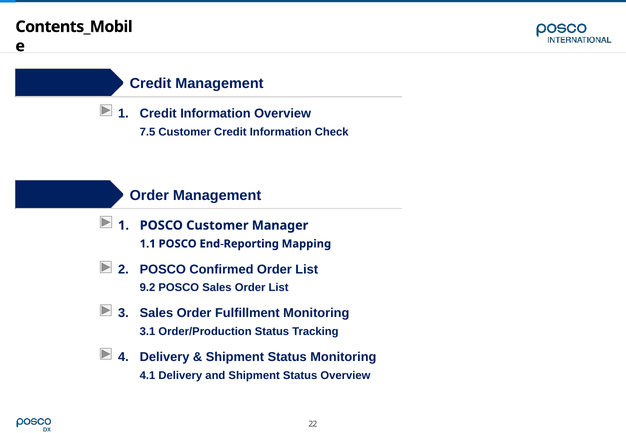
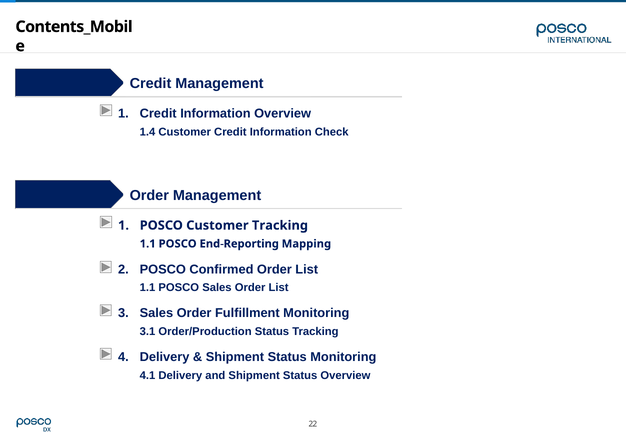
7.5: 7.5 -> 1.4 (148, 132)
Customer Manager: Manager -> Tracking (280, 226)
9.2: 9.2 -> 1.1 (148, 288)
